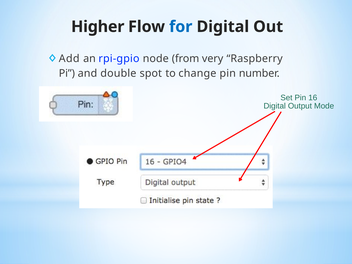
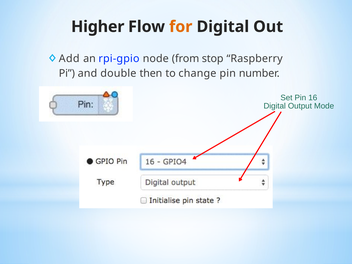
for colour: blue -> orange (181, 27)
very: very -> stop (213, 59)
spot: spot -> then (151, 73)
